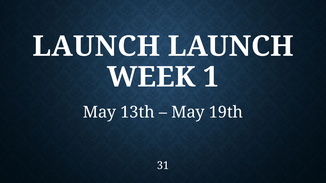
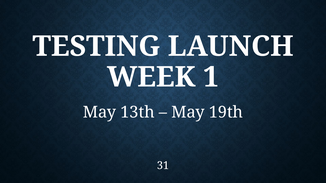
LAUNCH: LAUNCH -> TESTING (96, 46)
